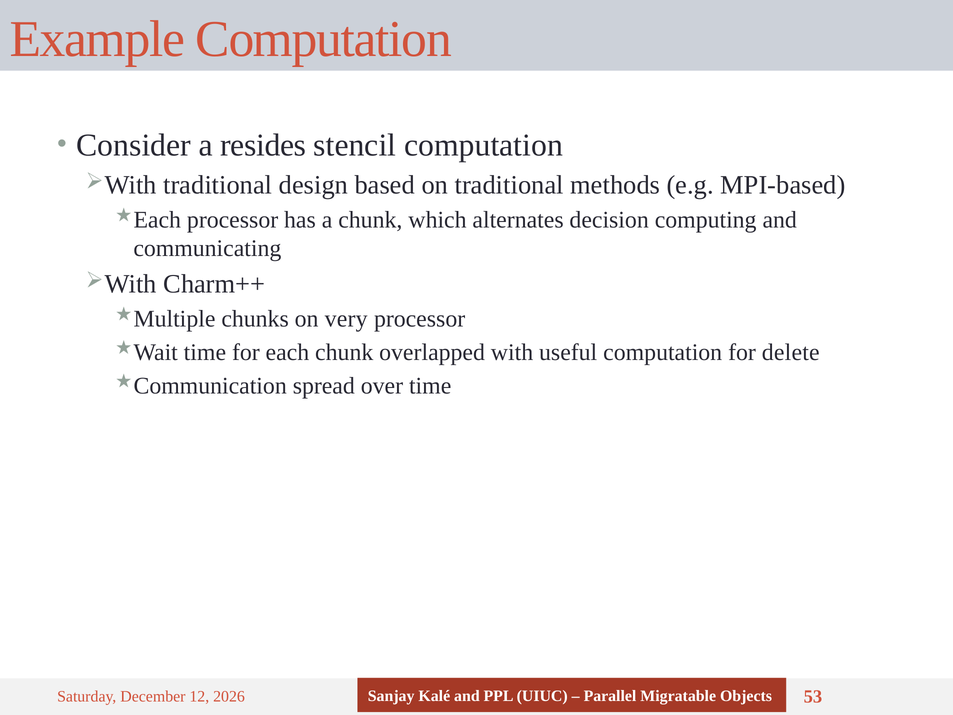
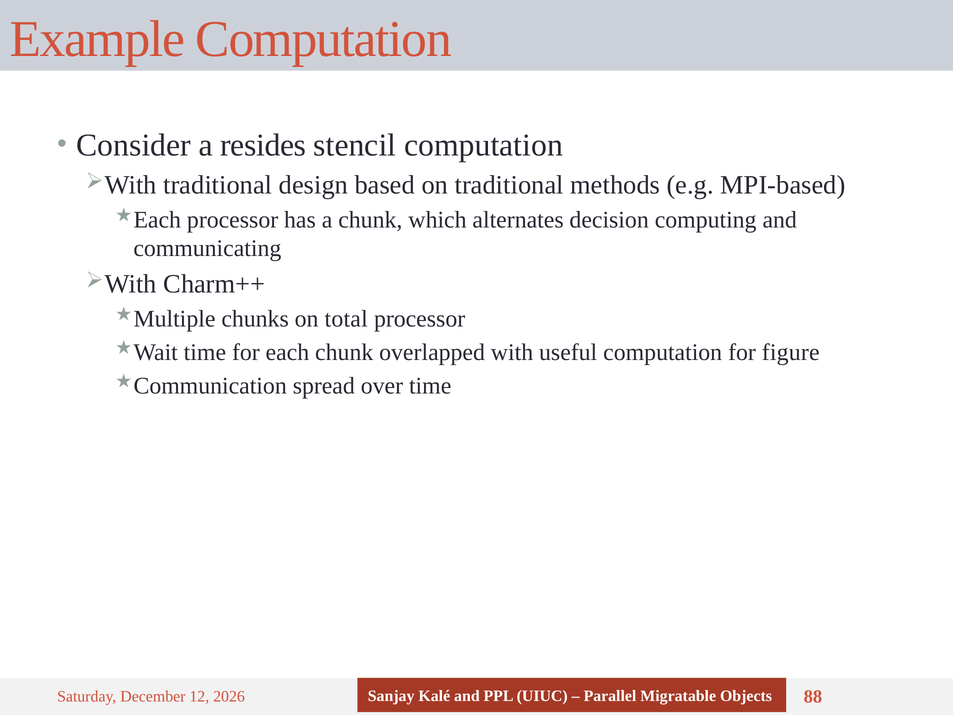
very: very -> total (346, 319)
delete: delete -> figure (791, 352)
53: 53 -> 88 (813, 697)
